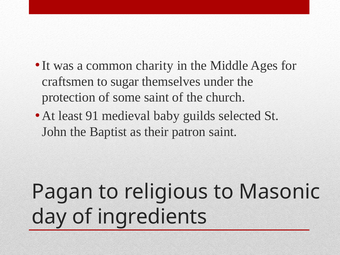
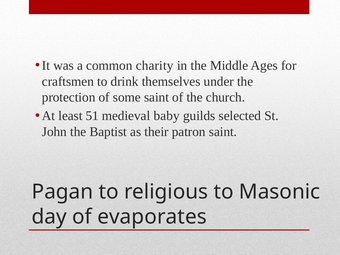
sugar: sugar -> drink (125, 81)
91: 91 -> 51 (92, 116)
ingredients: ingredients -> evaporates (152, 217)
